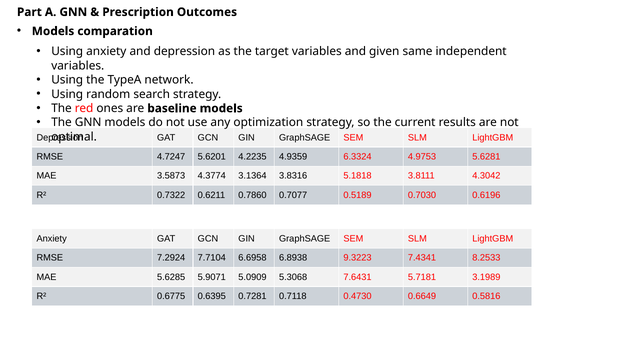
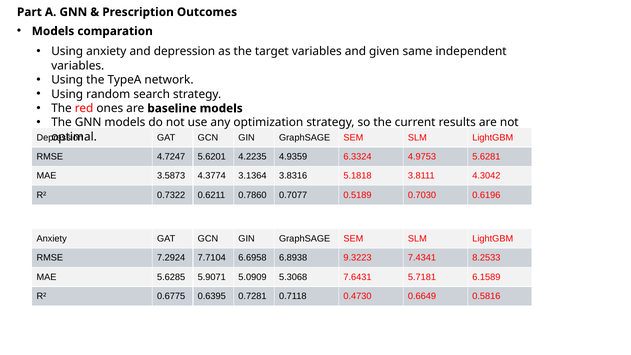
3.1989: 3.1989 -> 6.1589 (486, 277)
